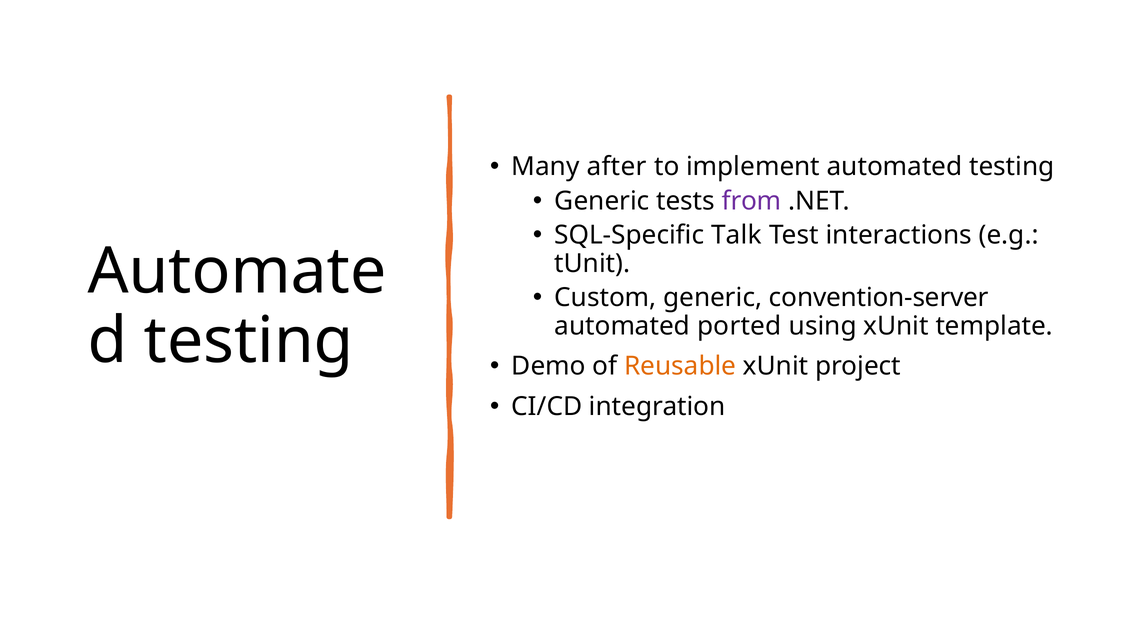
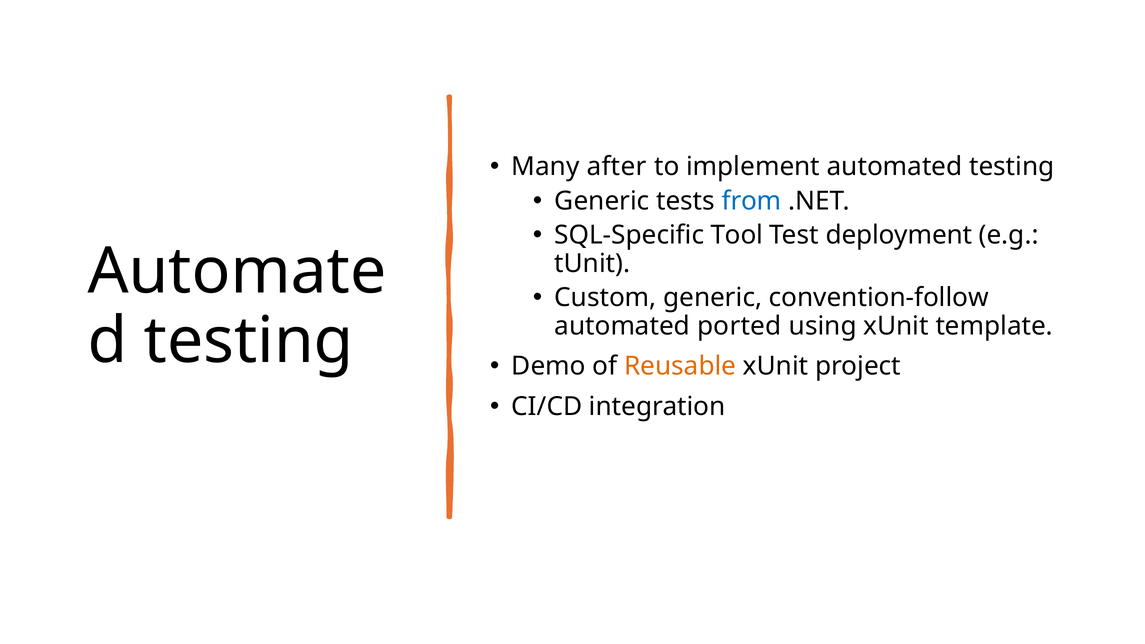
from colour: purple -> blue (752, 201)
Talk: Talk -> Tool (737, 235)
interactions: interactions -> deployment (899, 235)
convention-server: convention-server -> convention-follow (879, 298)
